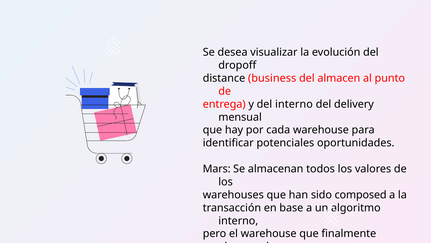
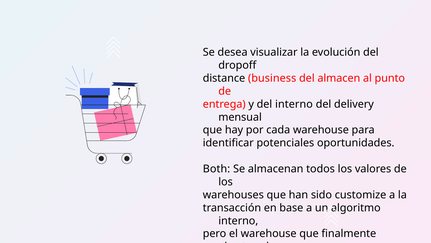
Mars: Mars -> Both (217, 169)
composed: composed -> customize (361, 194)
